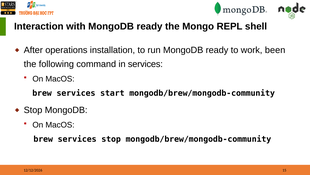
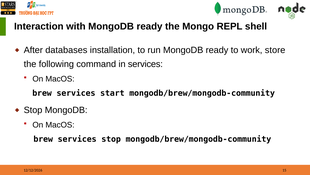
operations: operations -> databases (66, 50)
been: been -> store (275, 50)
